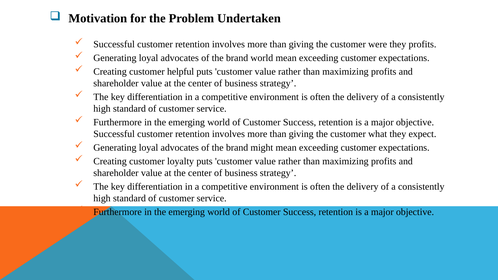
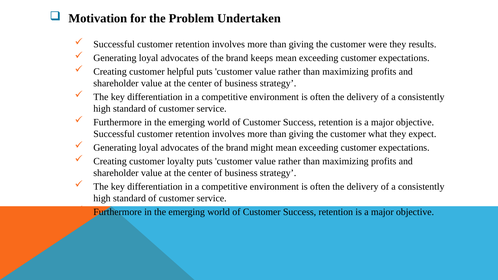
they profits: profits -> results (422, 44)
brand world: world -> keeps (262, 58)
